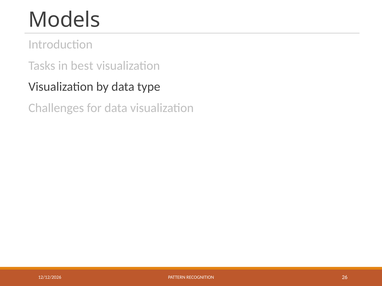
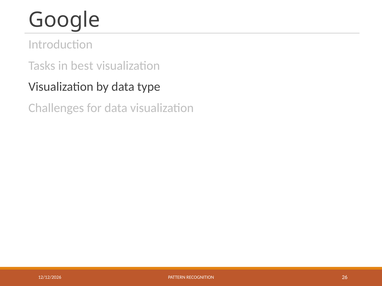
Models: Models -> Google (64, 20)
